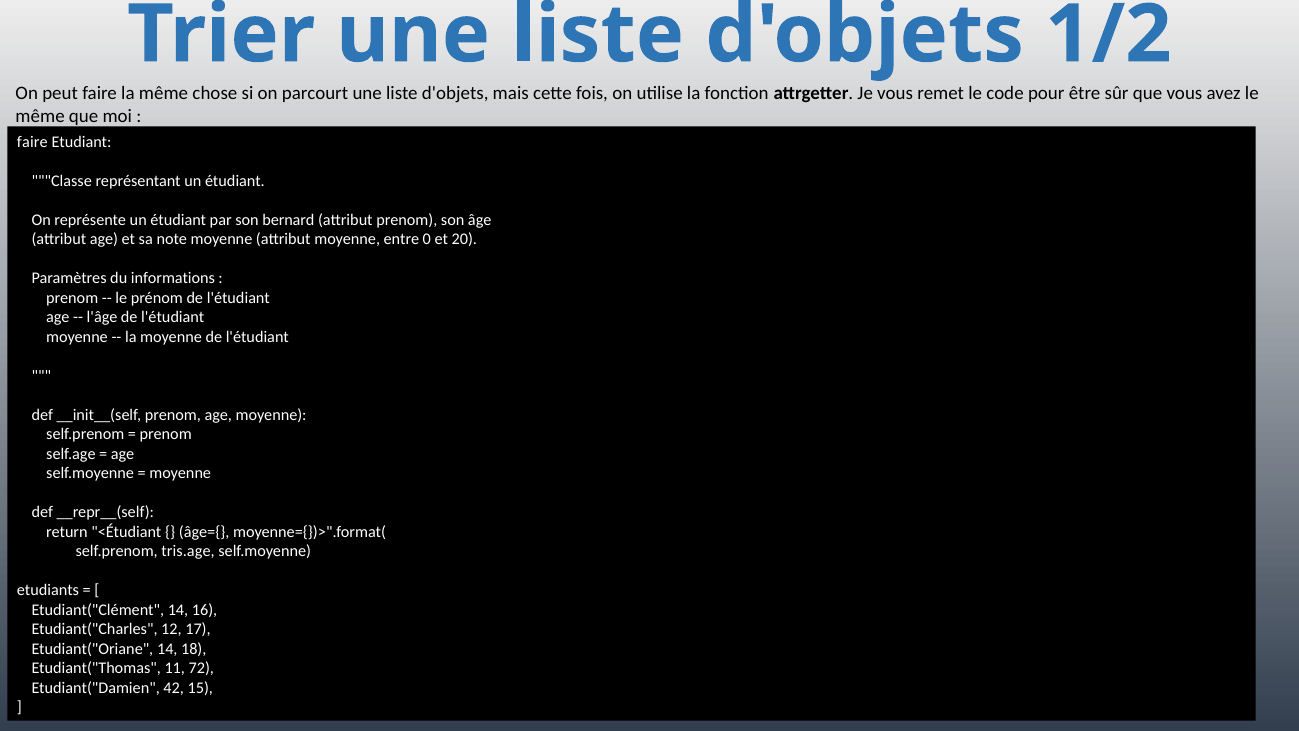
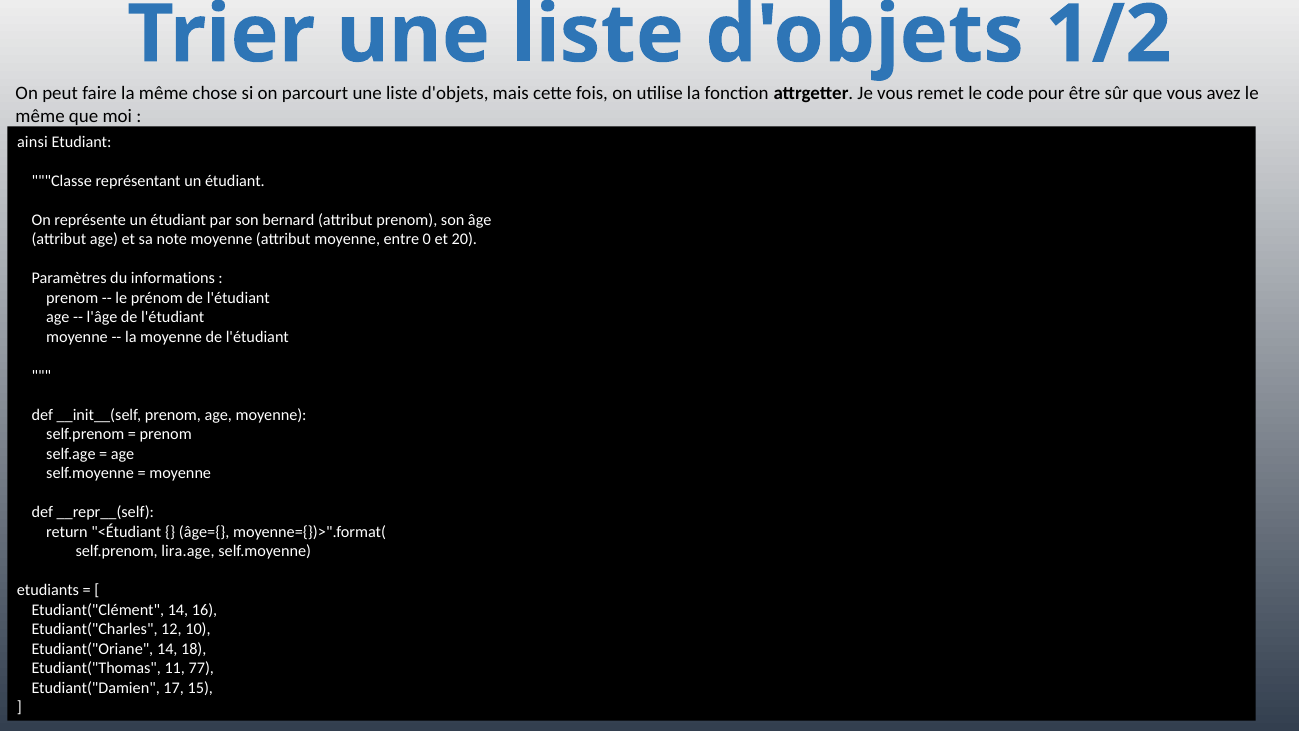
faire: faire -> ainsi (32, 142)
tris.age: tris.age -> lira.age (188, 551)
17: 17 -> 10 (198, 629)
72: 72 -> 77 (201, 668)
42: 42 -> 17 (174, 688)
